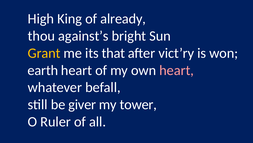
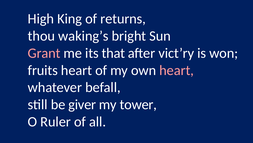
already: already -> returns (123, 19)
against’s: against’s -> waking’s (83, 36)
Grant colour: yellow -> pink (44, 53)
earth: earth -> fruits (43, 70)
